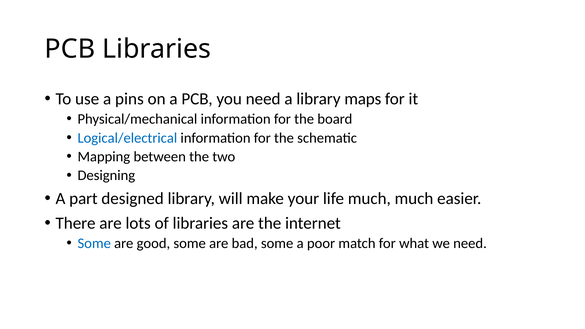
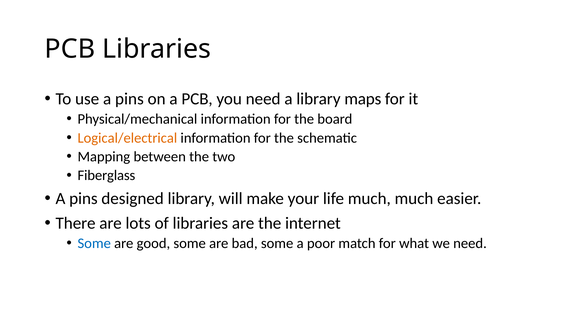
Logical/electrical colour: blue -> orange (127, 138)
Designing: Designing -> Fiberglass (106, 176)
part: part -> pins (83, 199)
